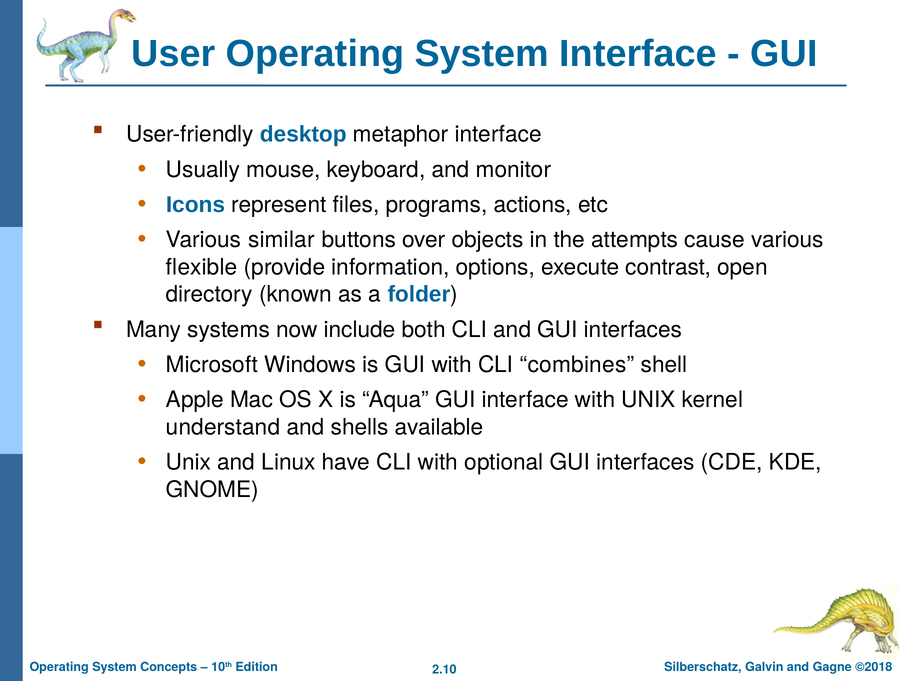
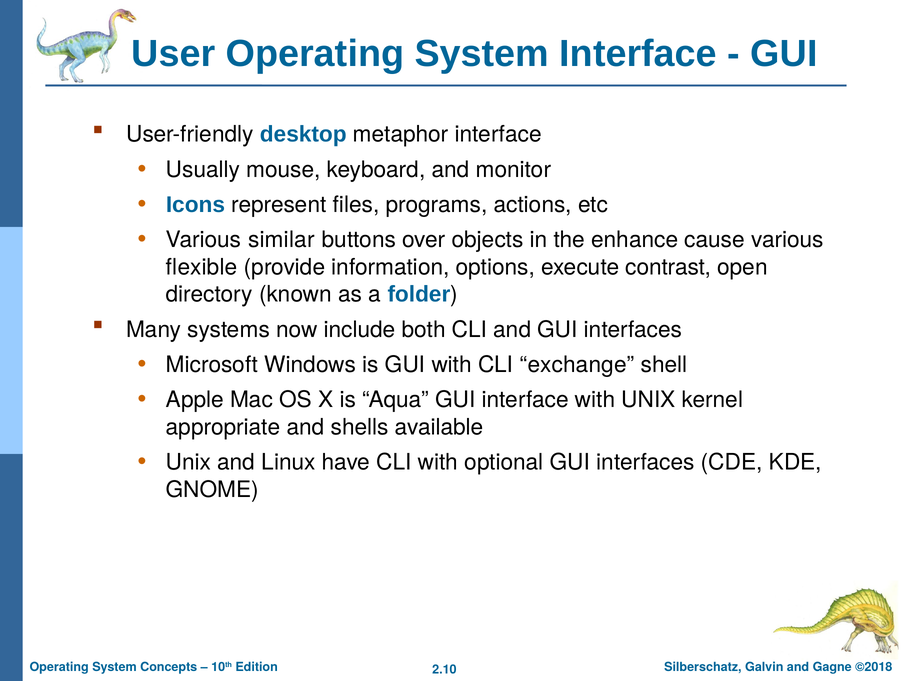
attempts: attempts -> enhance (635, 240)
combines: combines -> exchange (577, 364)
understand: understand -> appropriate (223, 427)
